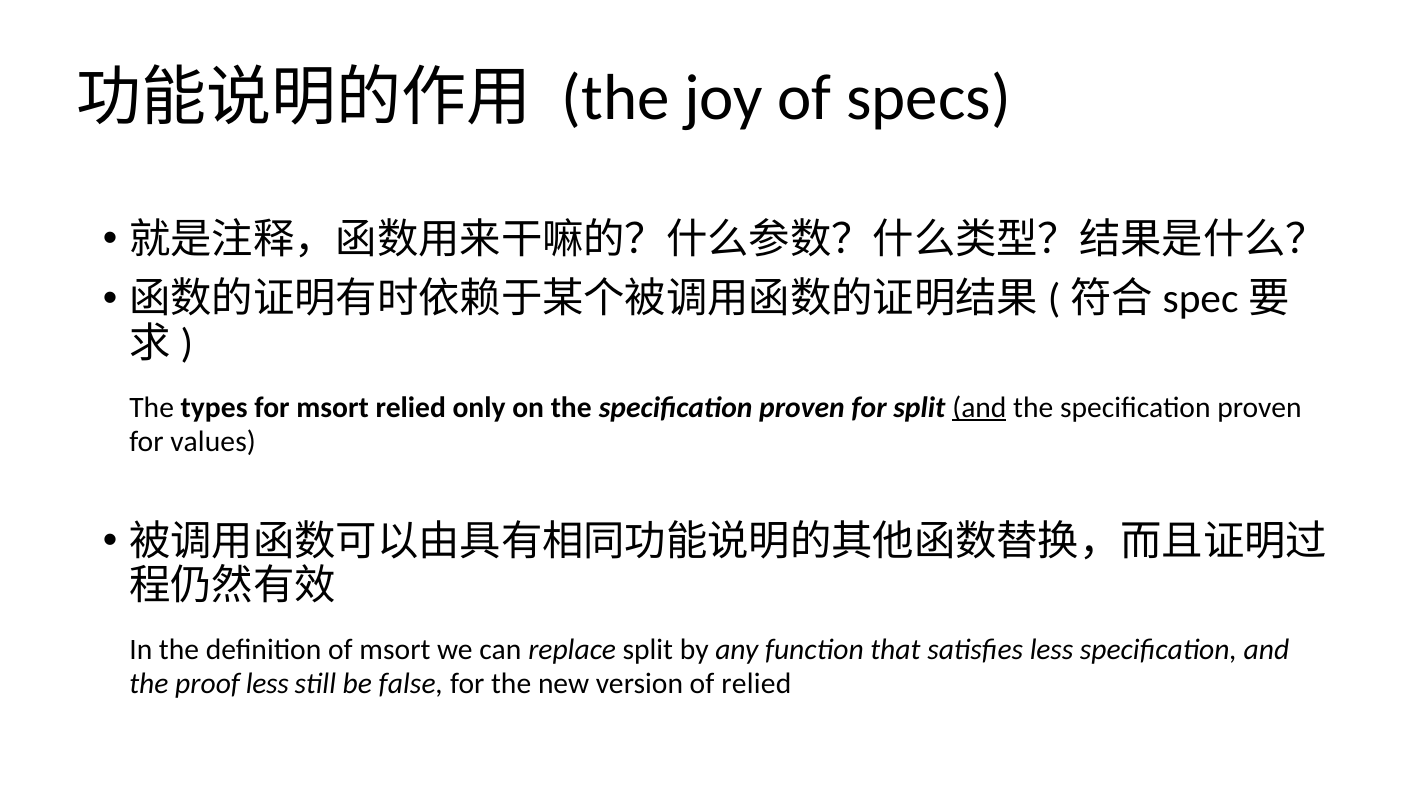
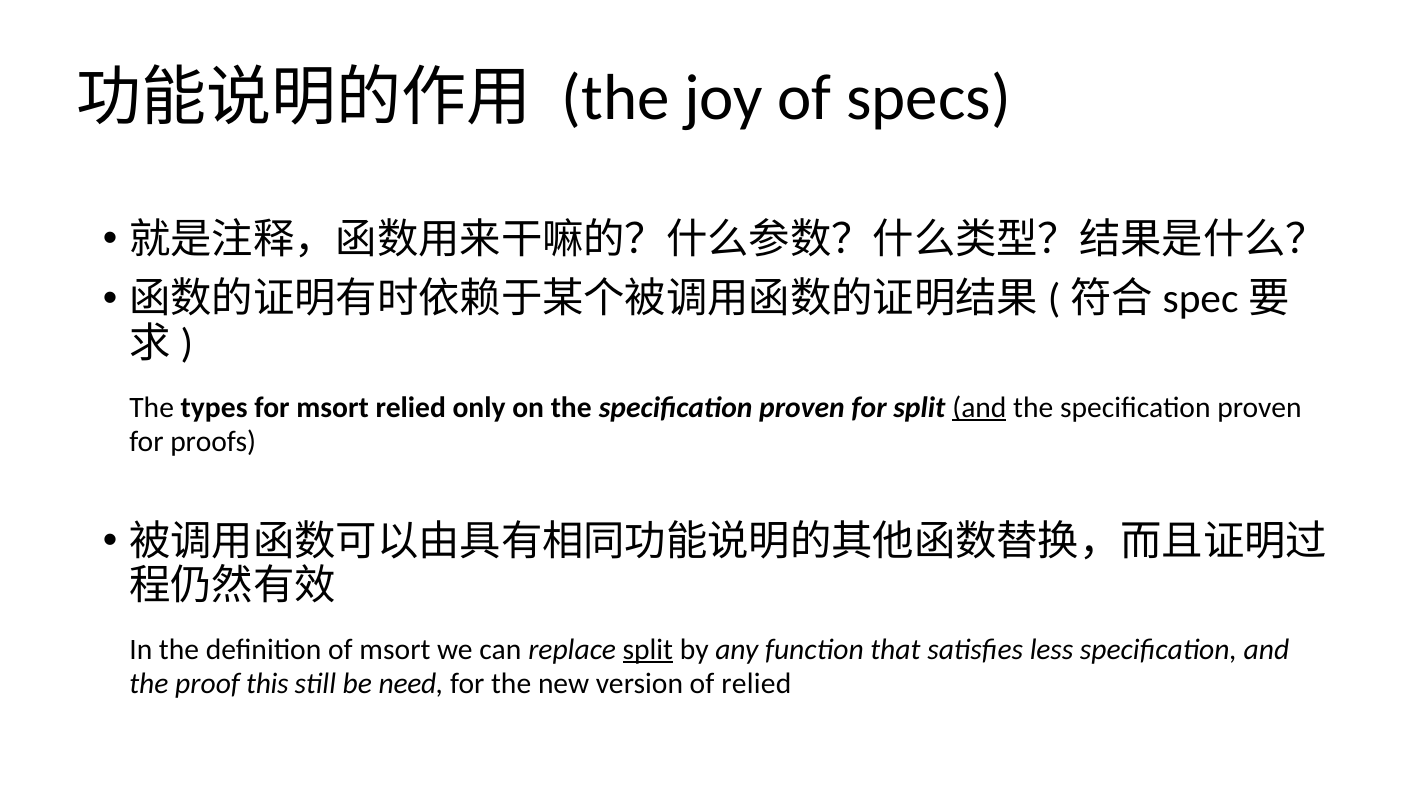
values: values -> proofs (213, 442)
split underline: none -> present (648, 649)
proof less: less -> this (267, 684)
false: false -> need (411, 684)
